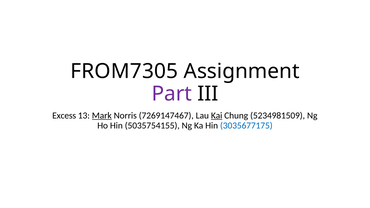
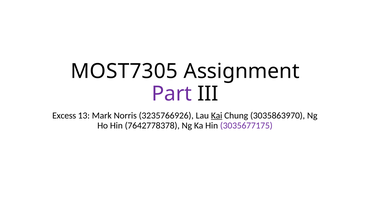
FROM7305: FROM7305 -> MOST7305 (124, 71)
Mark underline: present -> none (102, 116)
7269147467: 7269147467 -> 3235766926 (166, 116)
5234981509: 5234981509 -> 3035863970 (278, 116)
5035754155: 5035754155 -> 7642778378 (152, 126)
3035677175 colour: blue -> purple (246, 126)
